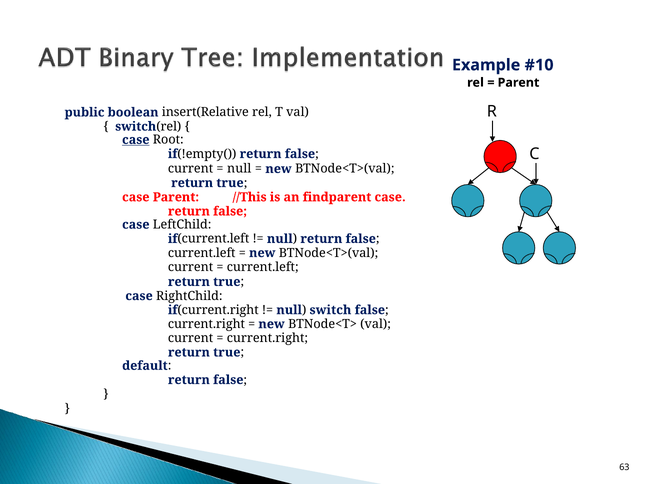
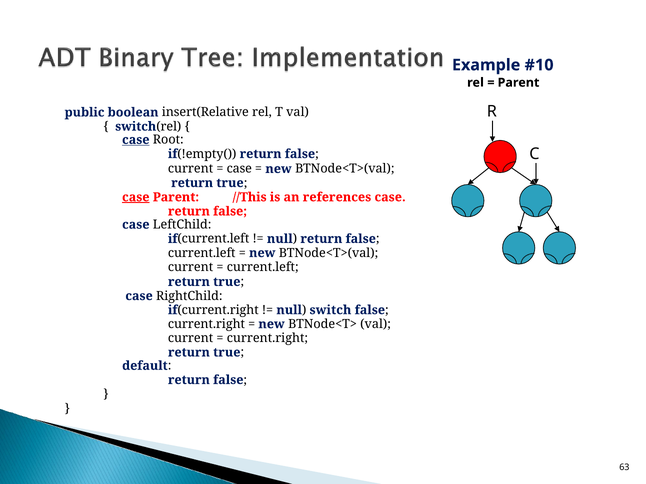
null: null -> case (239, 169)
case underline: none -> present (136, 197)
findparent: findparent -> references (337, 197)
